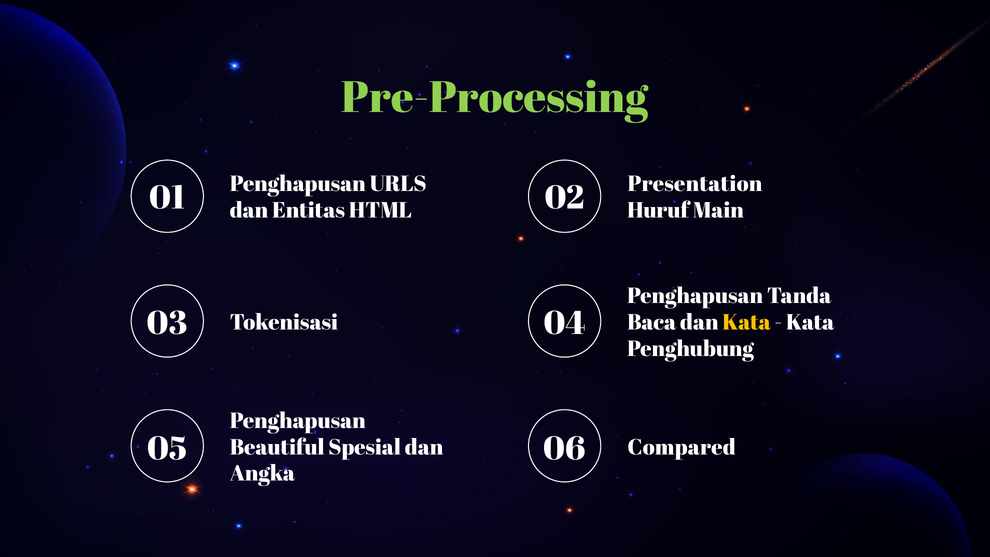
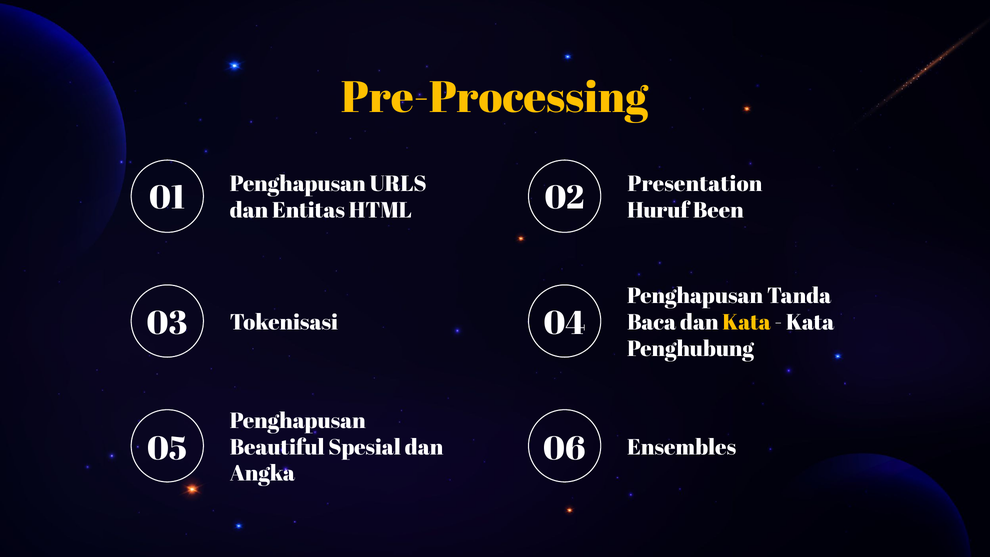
Pre-Processing colour: light green -> yellow (495, 98)
Main: Main -> Been (718, 210)
Compared: Compared -> Ensembles (682, 447)
